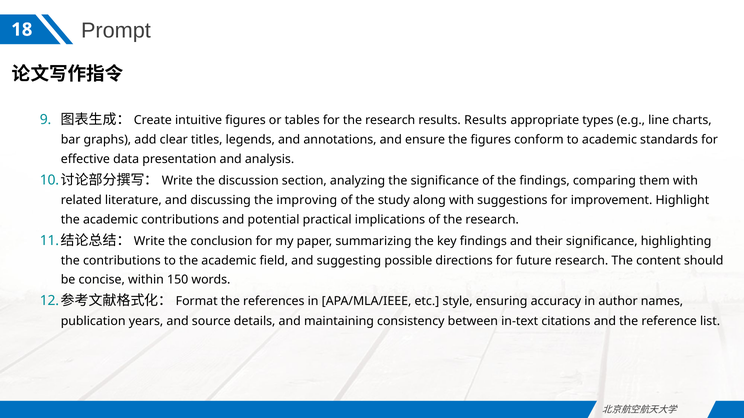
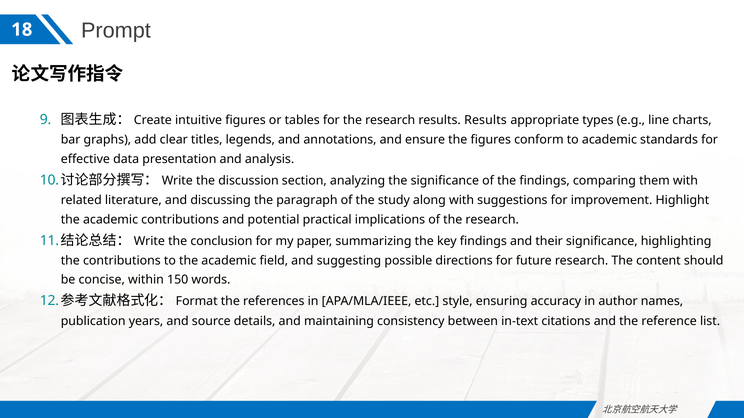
improving: improving -> paragraph (307, 200)
